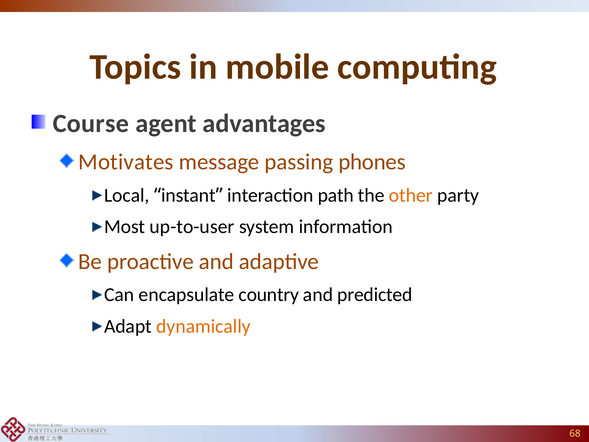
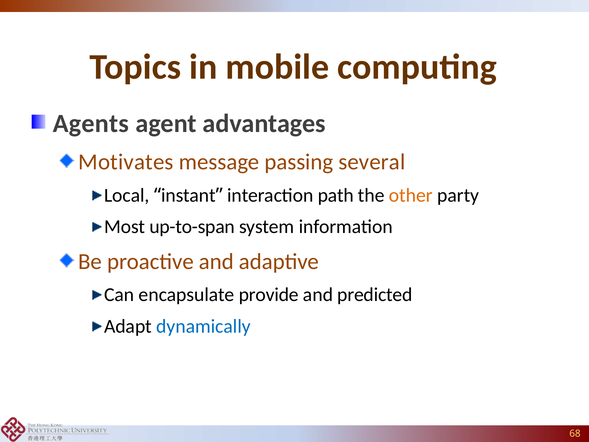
Course: Course -> Agents (91, 124)
phones: phones -> several (372, 162)
up-to-user: up-to-user -> up-to-span (192, 227)
country: country -> provide (269, 295)
dynamically colour: orange -> blue (204, 326)
